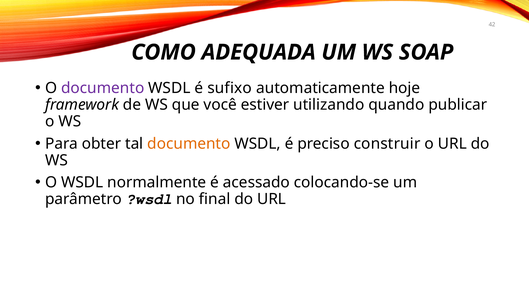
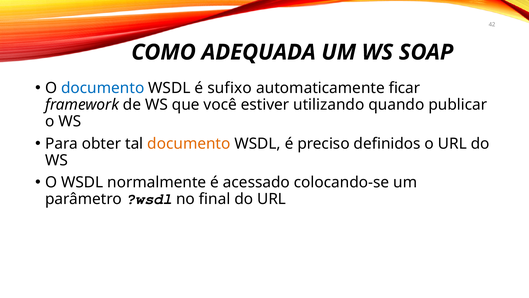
documento colour: purple -> blue (103, 88)
hoje: hoje -> ficar (405, 88)
construir: construir -> definidos (387, 143)
